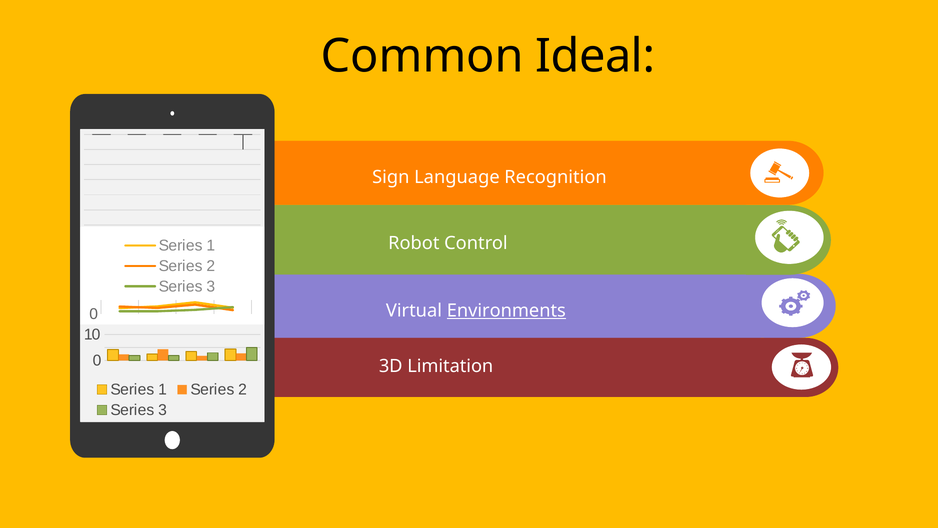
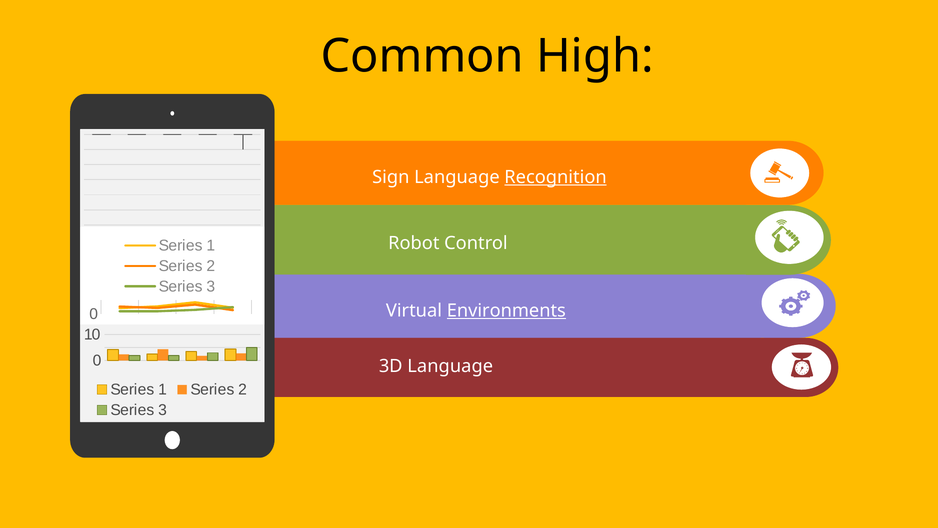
Ideal: Ideal -> High (595, 56)
Recognition underline: none -> present (556, 177)
3D Limitation: Limitation -> Language (450, 366)
